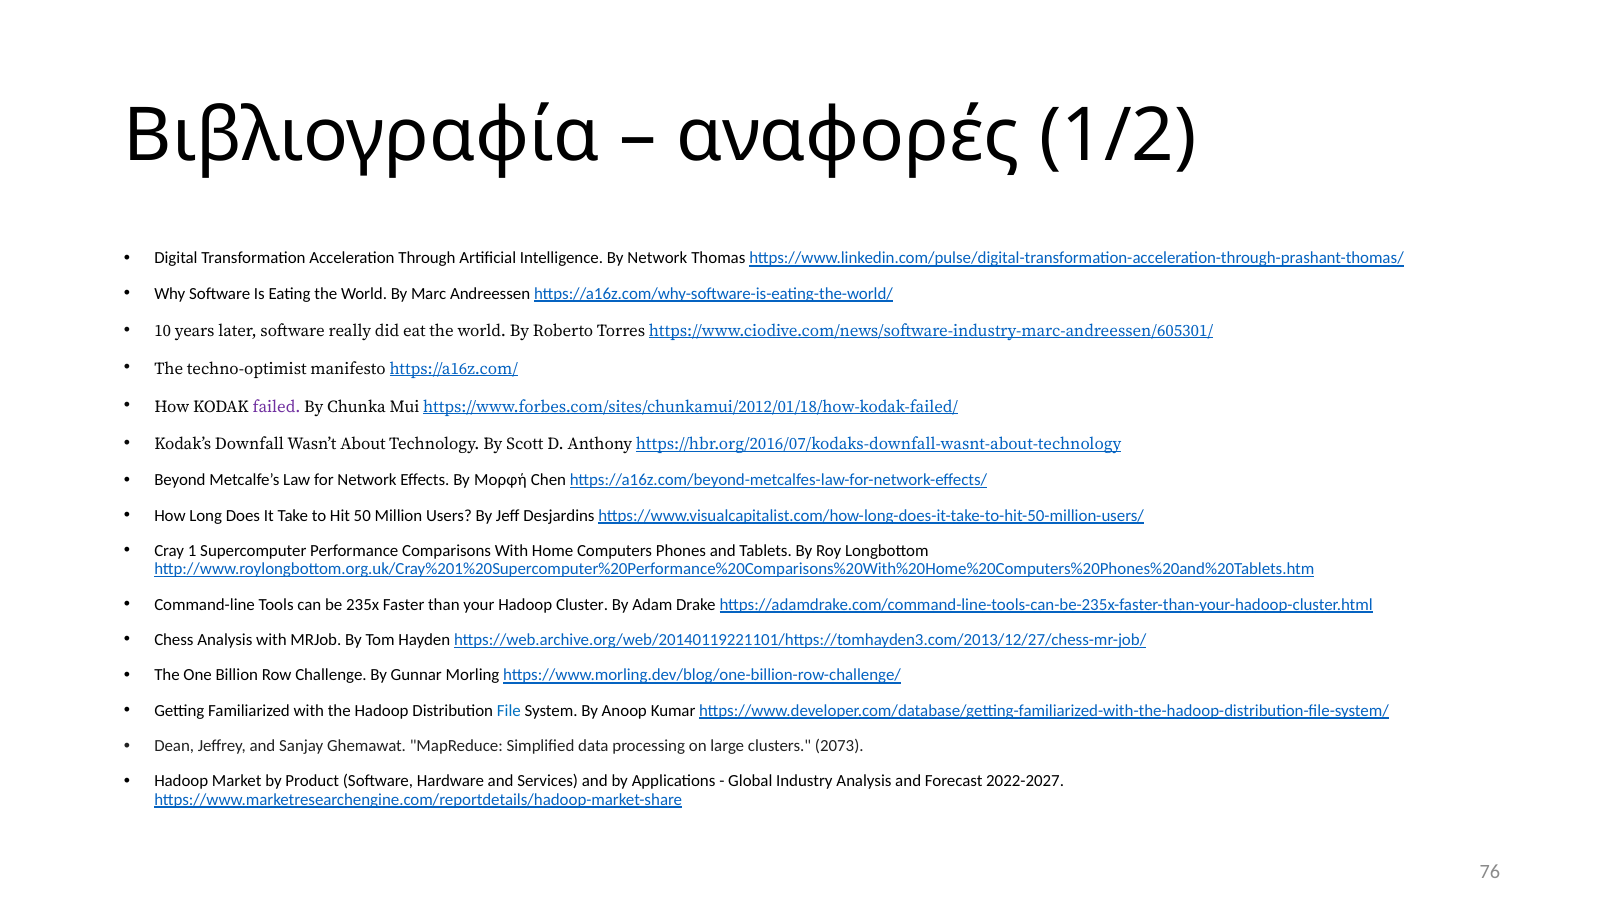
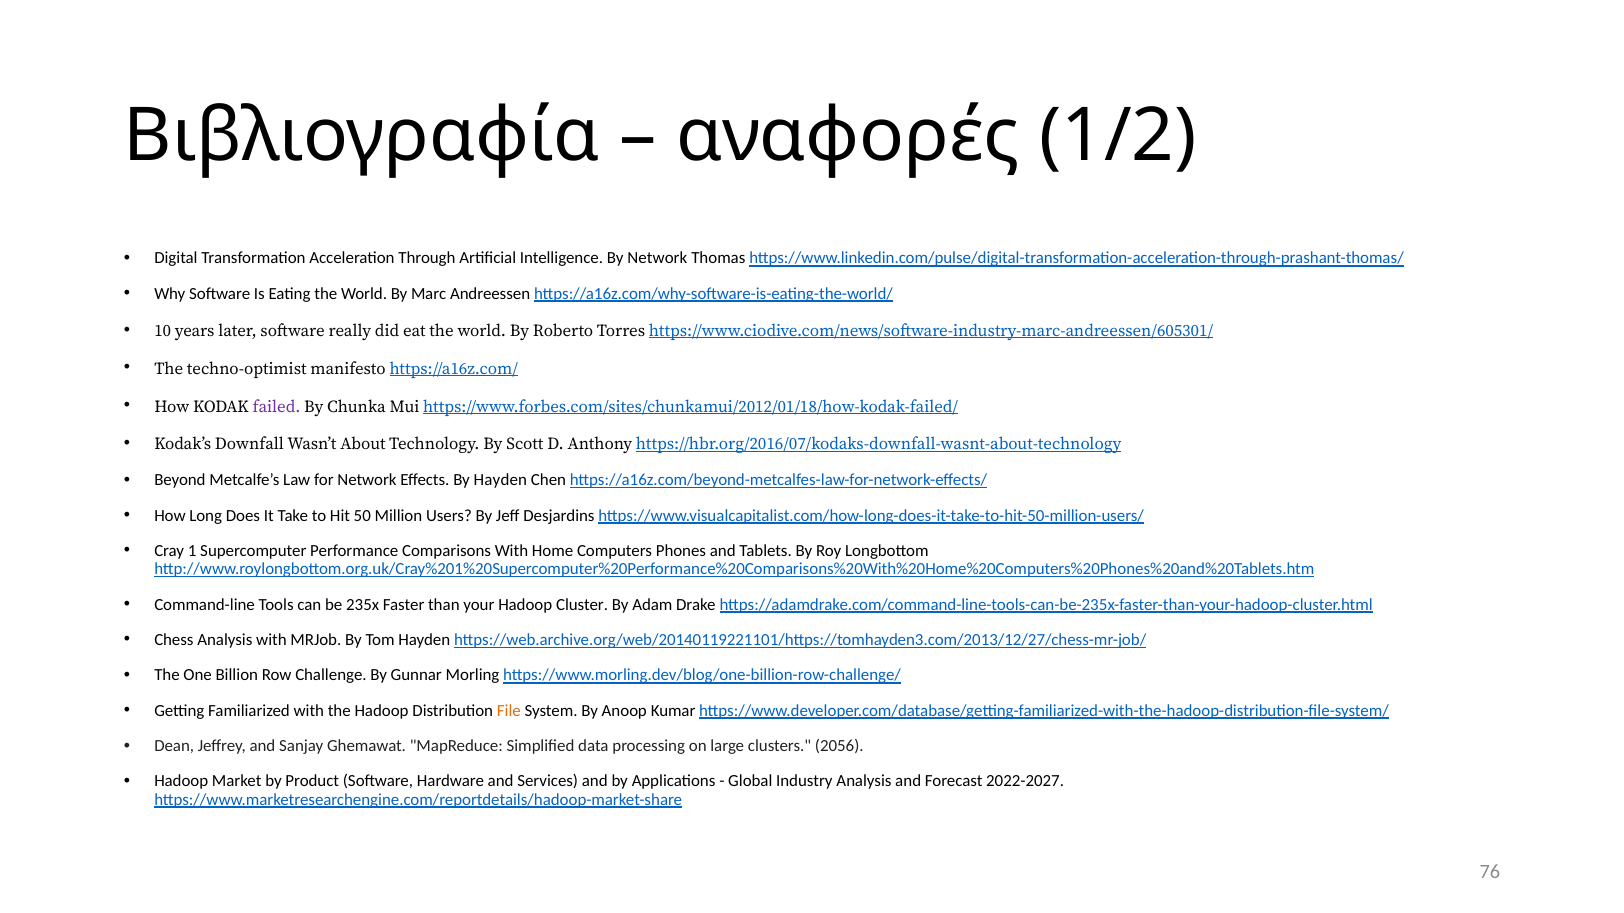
By Μορφή: Μορφή -> Hayden (500, 480)
File colour: blue -> orange (509, 711)
2073: 2073 -> 2056 (839, 746)
